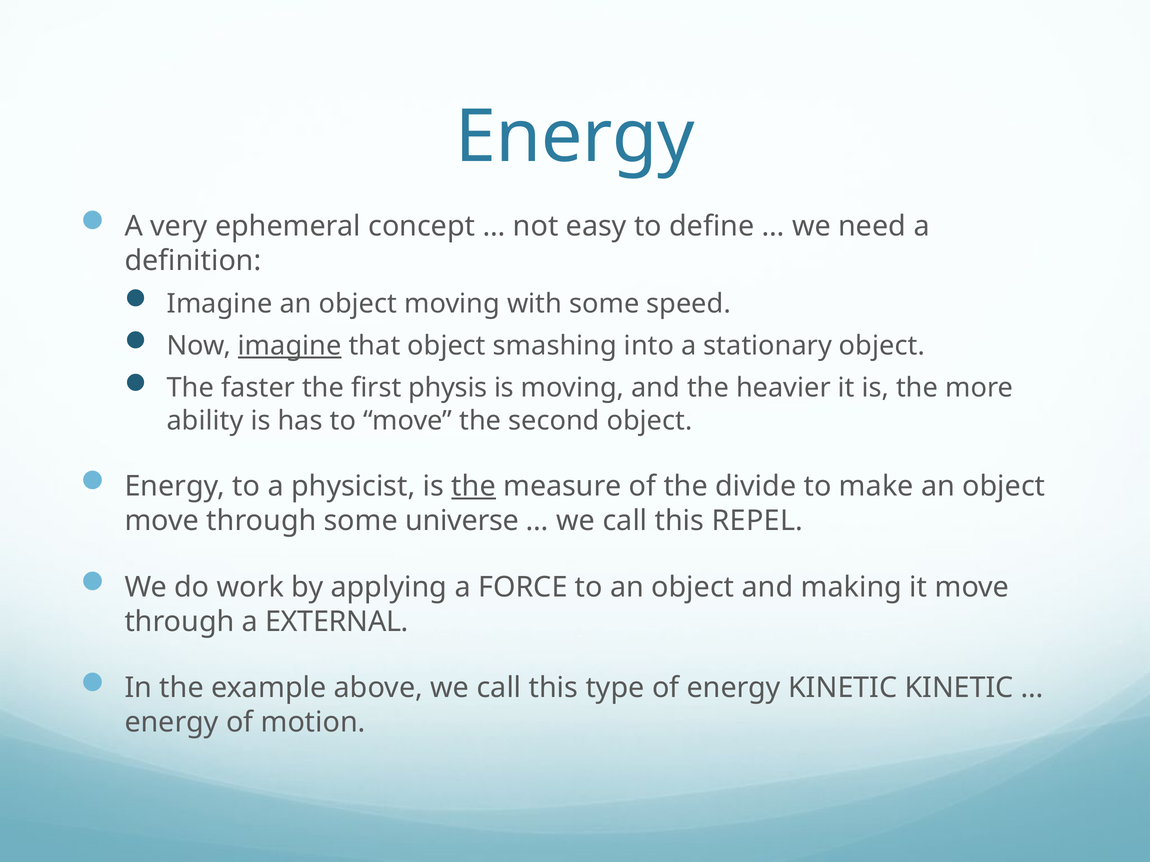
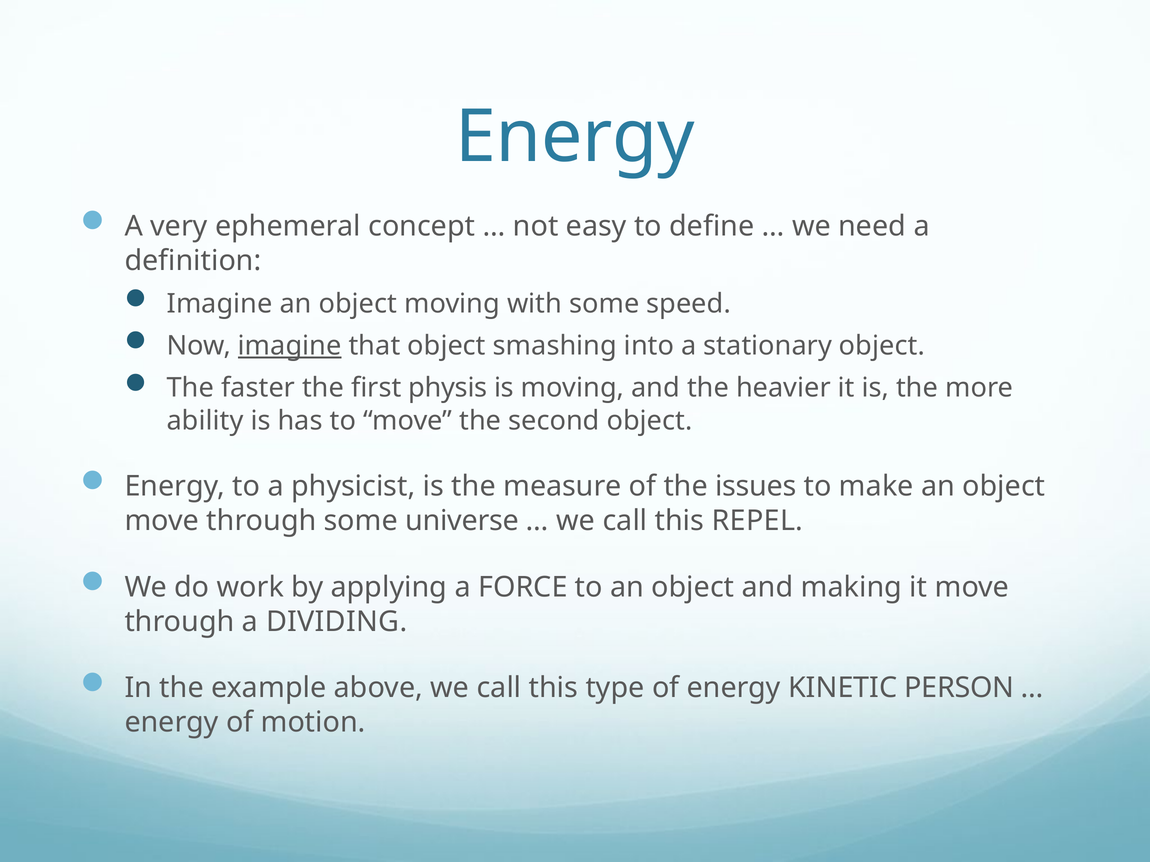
the underline: present -> none (474, 486)
divide: divide -> issues (756, 486)
EXTERNAL: EXTERNAL -> DIVIDING (337, 622)
KINETIC KINETIC: KINETIC -> PERSON (959, 688)
